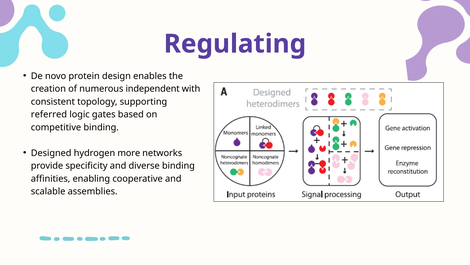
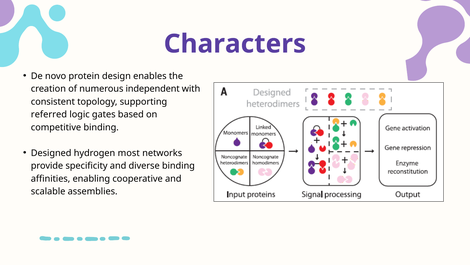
Regulating: Regulating -> Characters (235, 44)
more: more -> most (129, 153)
